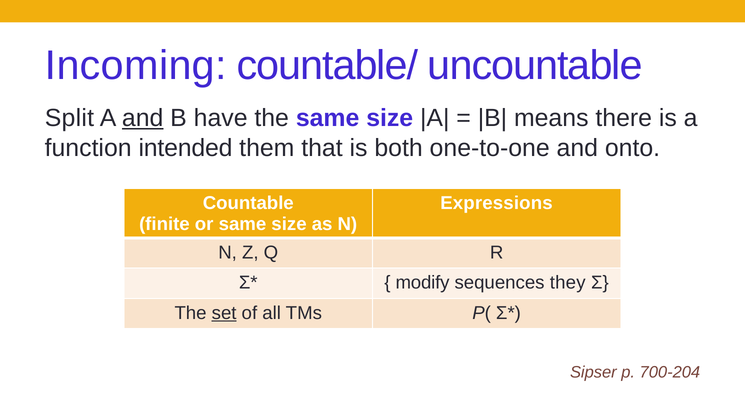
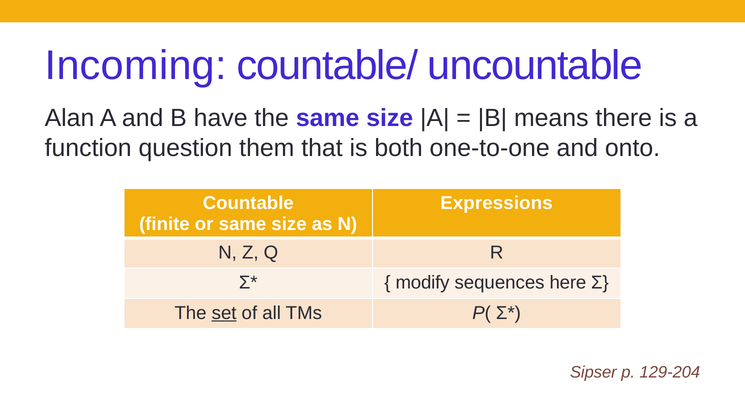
Split: Split -> Alan (70, 118)
and underline: present -> none (143, 118)
intended: intended -> question (185, 148)
they: they -> here (568, 283)
700-204: 700-204 -> 129-204 (670, 372)
